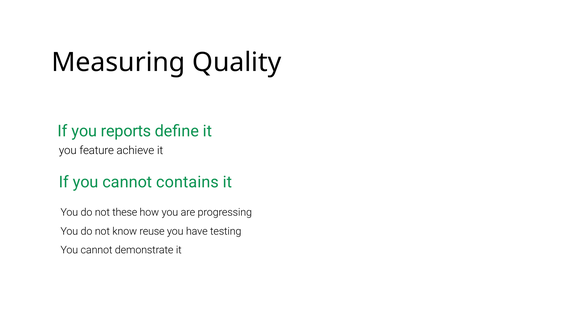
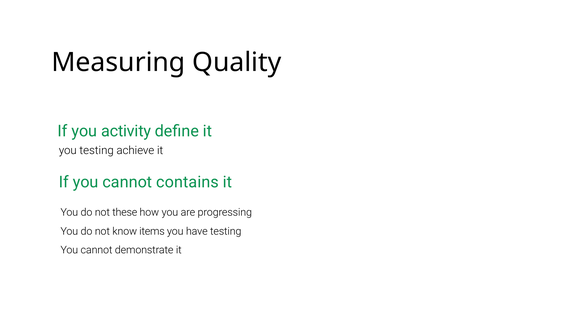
reports: reports -> activity (126, 131)
you feature: feature -> testing (97, 150)
reuse: reuse -> items (152, 231)
